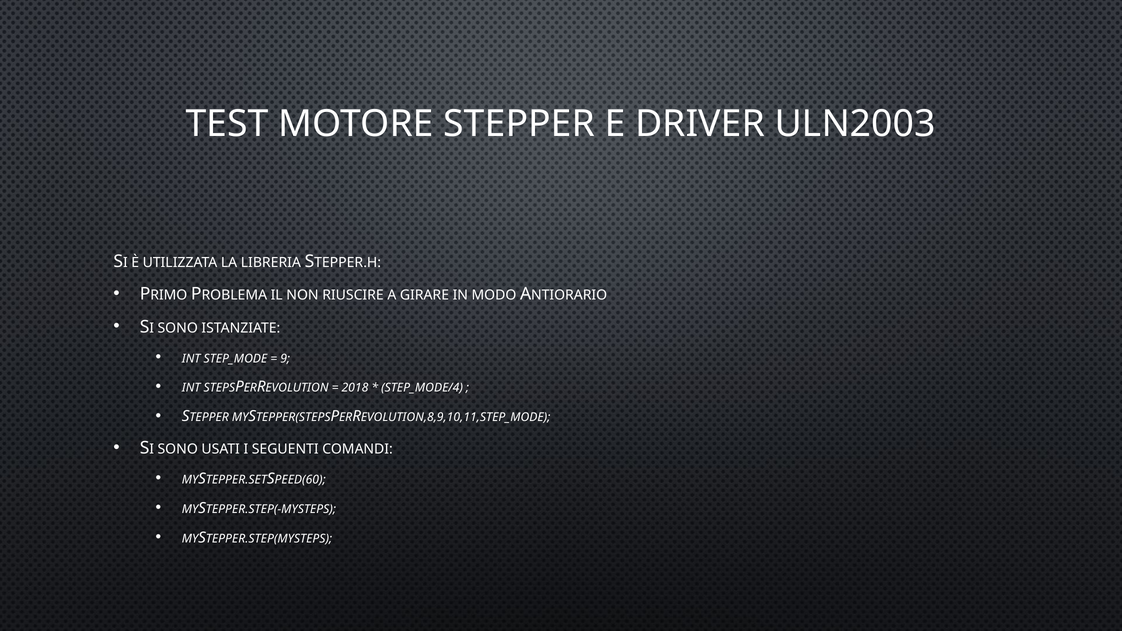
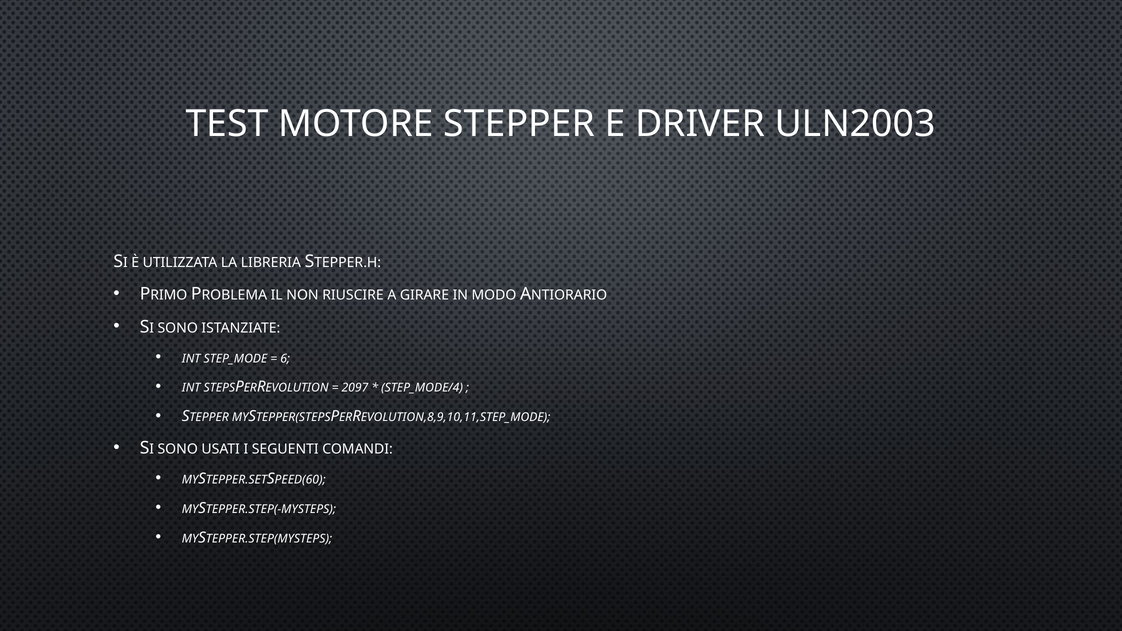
9: 9 -> 6 (285, 359)
2018: 2018 -> 2097 (355, 388)
